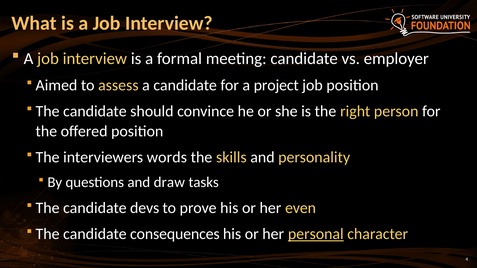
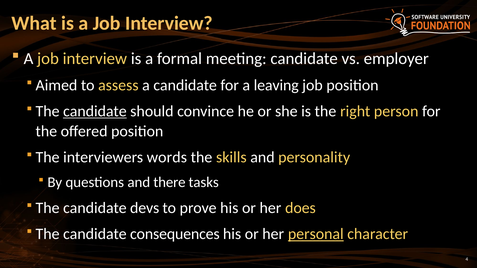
project: project -> leaving (276, 85)
candidate underline: none -> present (95, 111)
draw: draw -> there (169, 183)
even: even -> does (300, 208)
